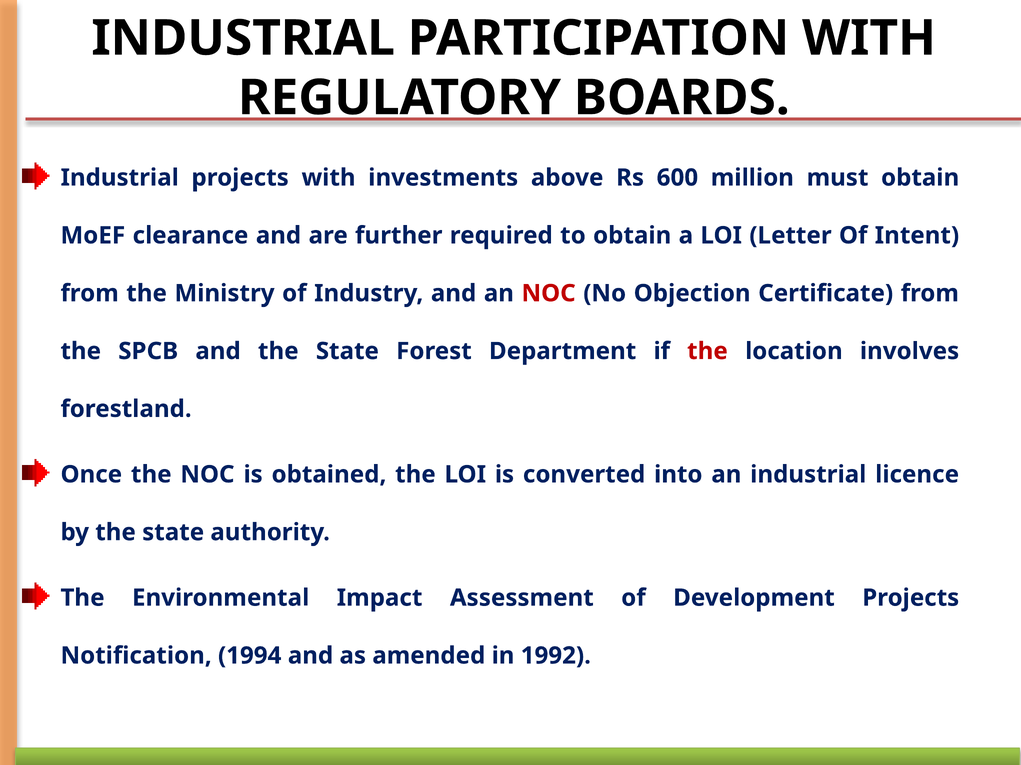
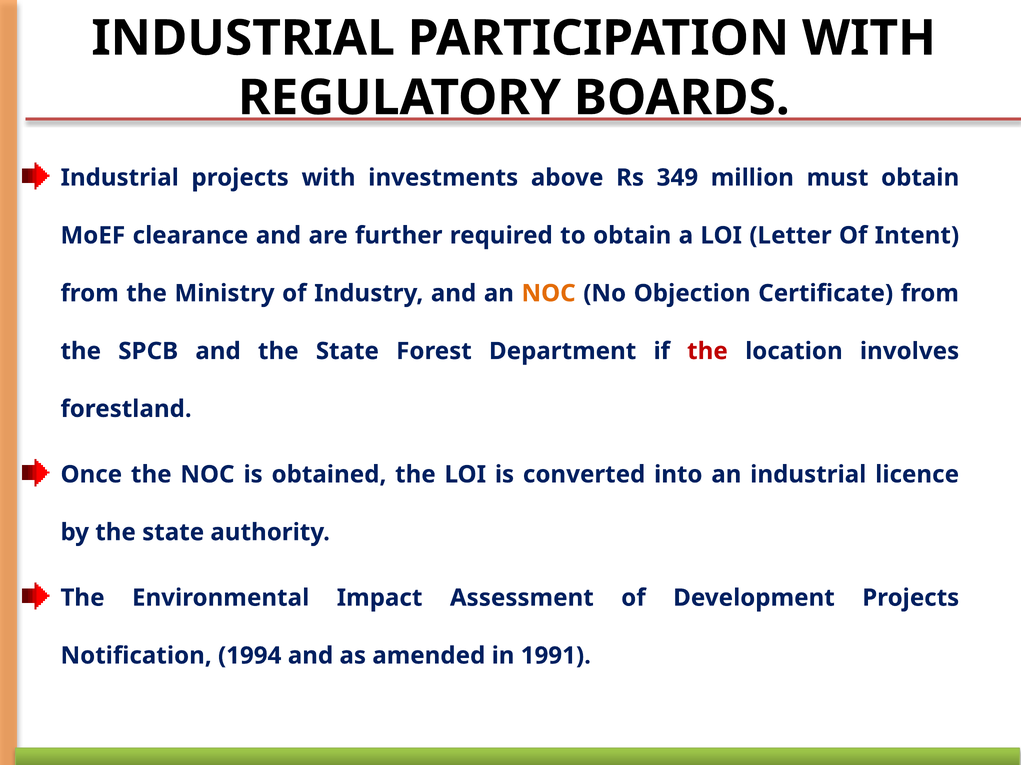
600: 600 -> 349 (677, 178)
NOC colour: red -> orange (549, 294)
1992: 1992 -> 1991 (556, 656)
